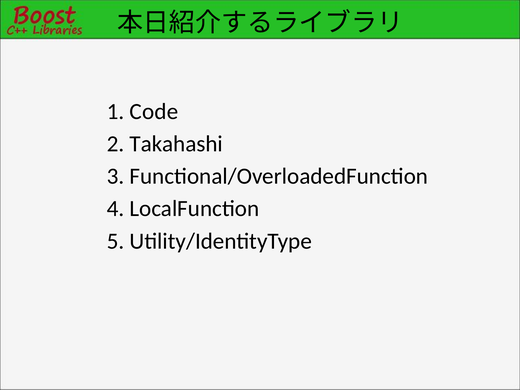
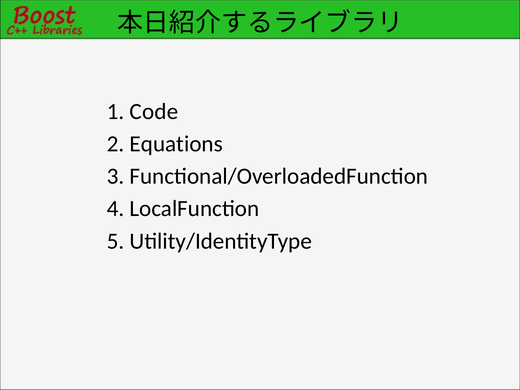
Takahashi: Takahashi -> Equations (176, 144)
